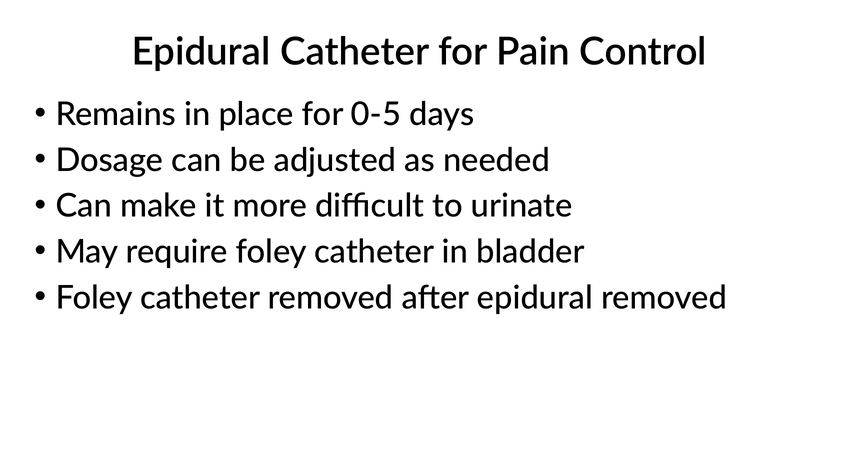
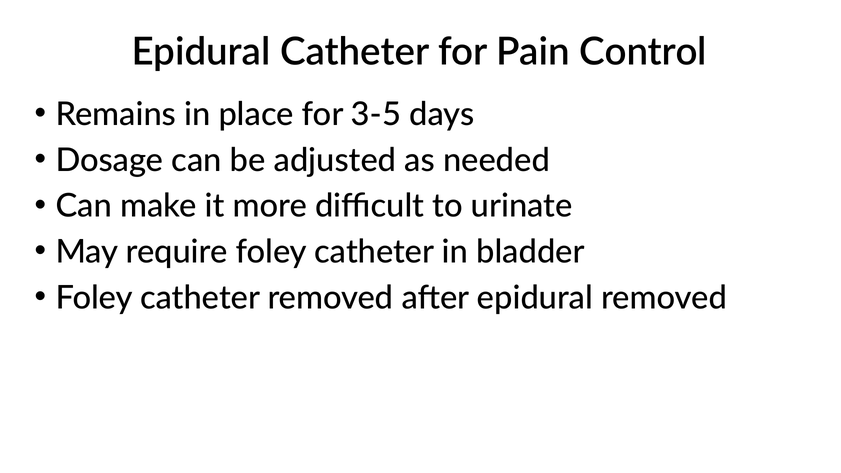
0-5: 0-5 -> 3-5 (376, 114)
